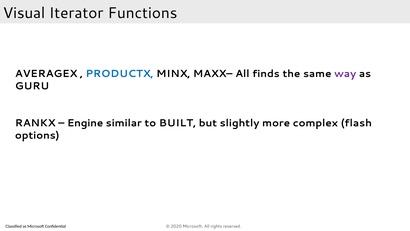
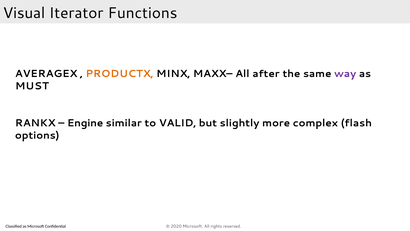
PRODUCTX colour: blue -> orange (120, 74)
finds: finds -> after (266, 74)
GURU: GURU -> MUST (32, 86)
BUILT: BUILT -> VALID (178, 123)
